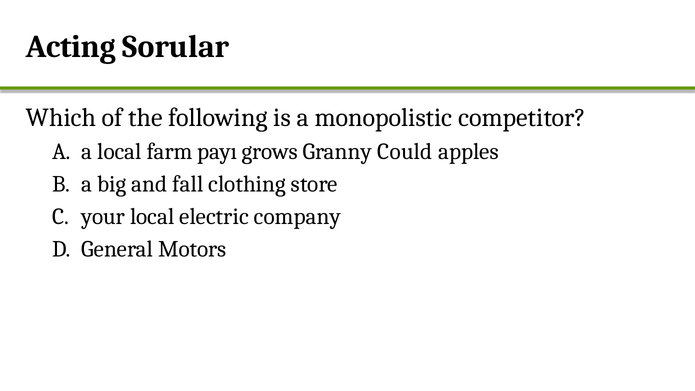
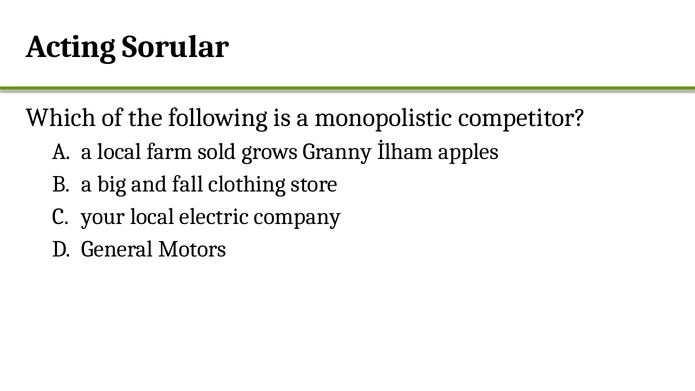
payı: payı -> sold (217, 152)
Could: Could -> İlham (405, 152)
